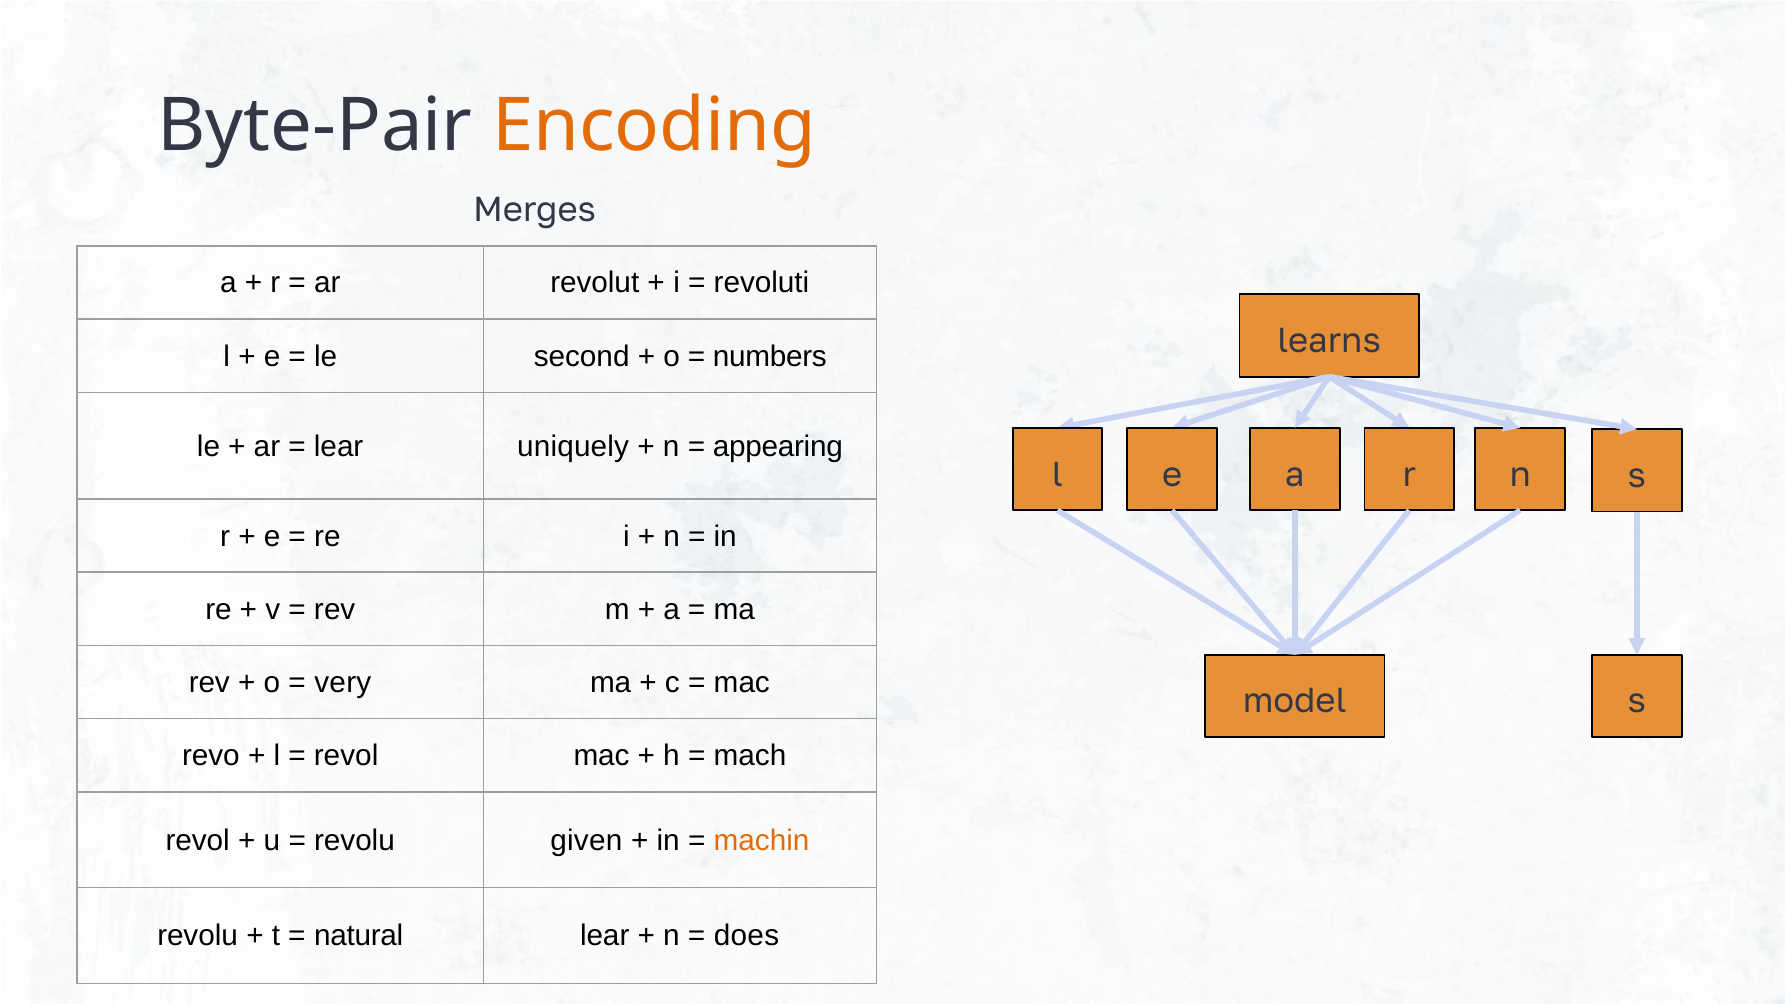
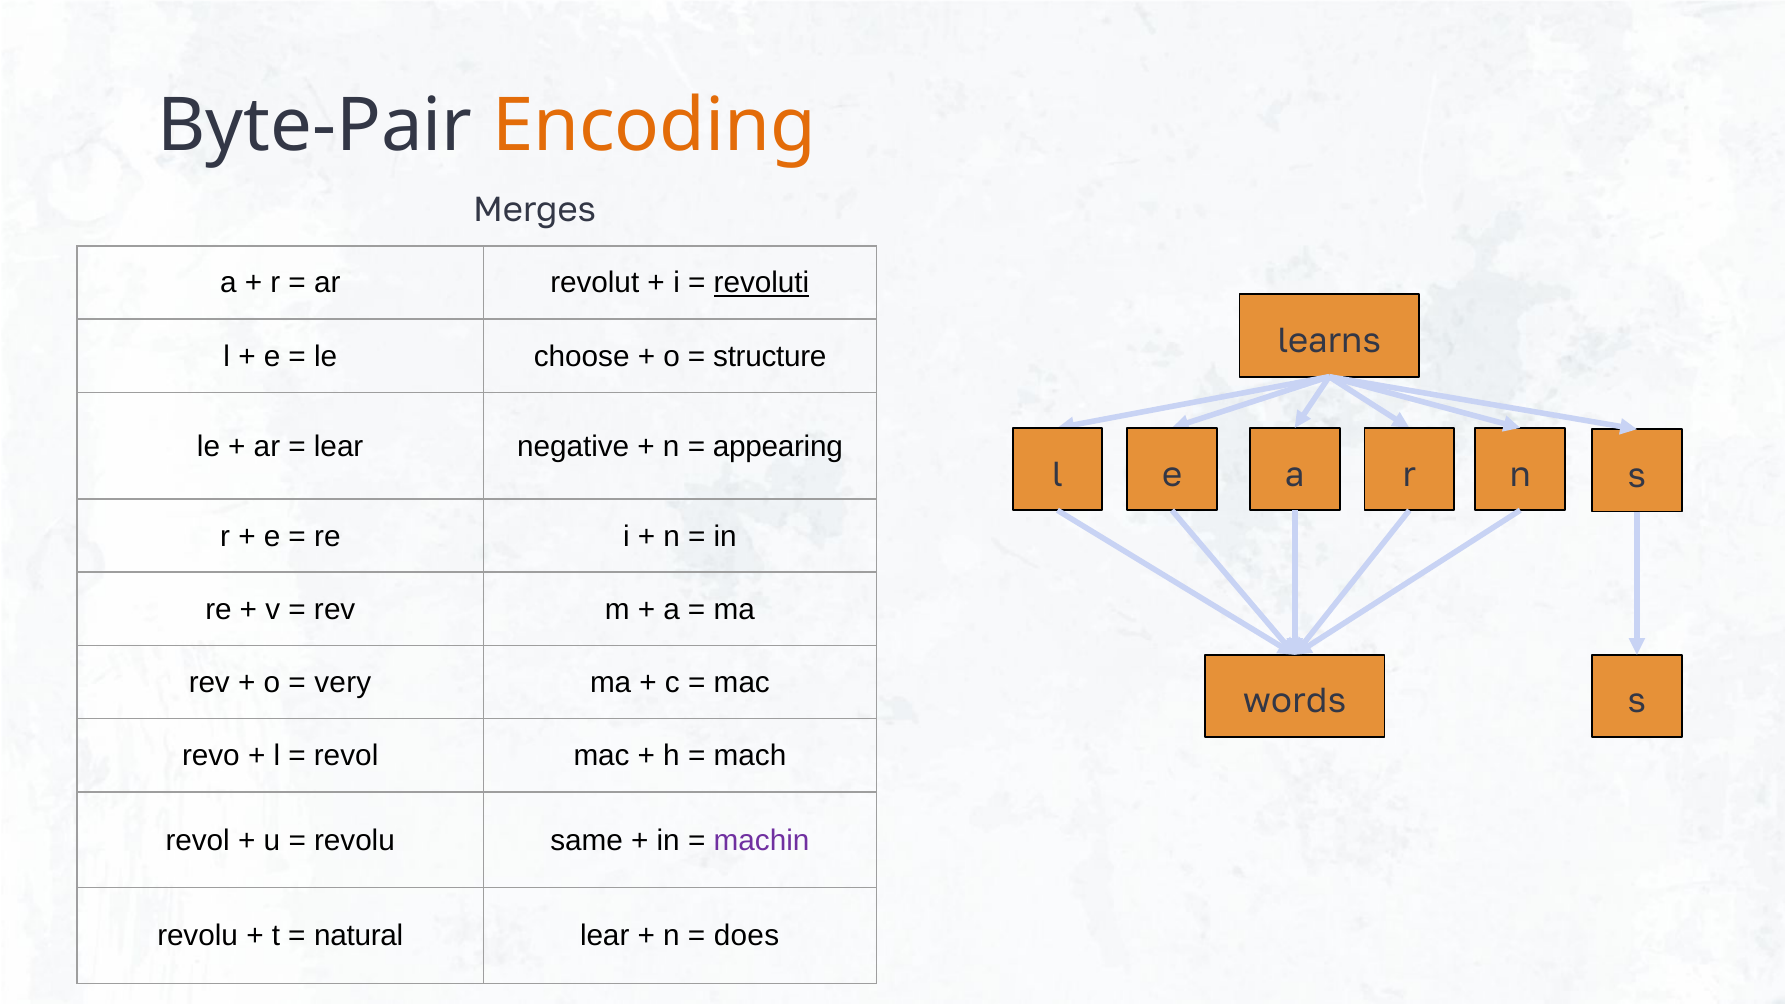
revoluti underline: none -> present (761, 283)
second: second -> choose (582, 356)
numbers: numbers -> structure (770, 356)
uniquely: uniquely -> negative (573, 446)
model: model -> words (1295, 702)
given: given -> same (587, 840)
machin colour: orange -> purple (762, 840)
